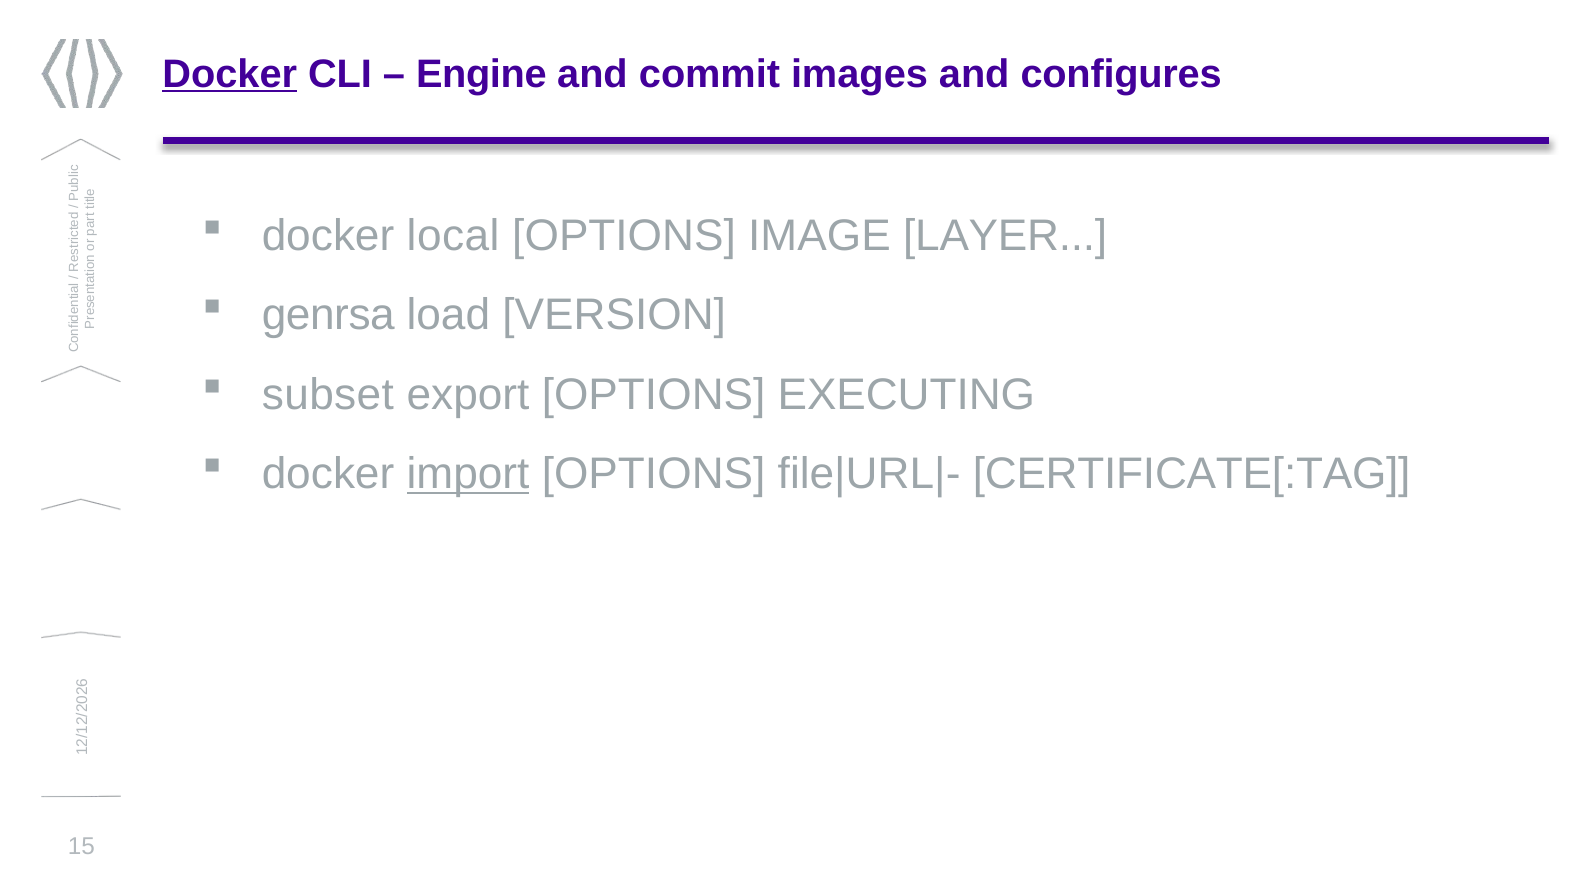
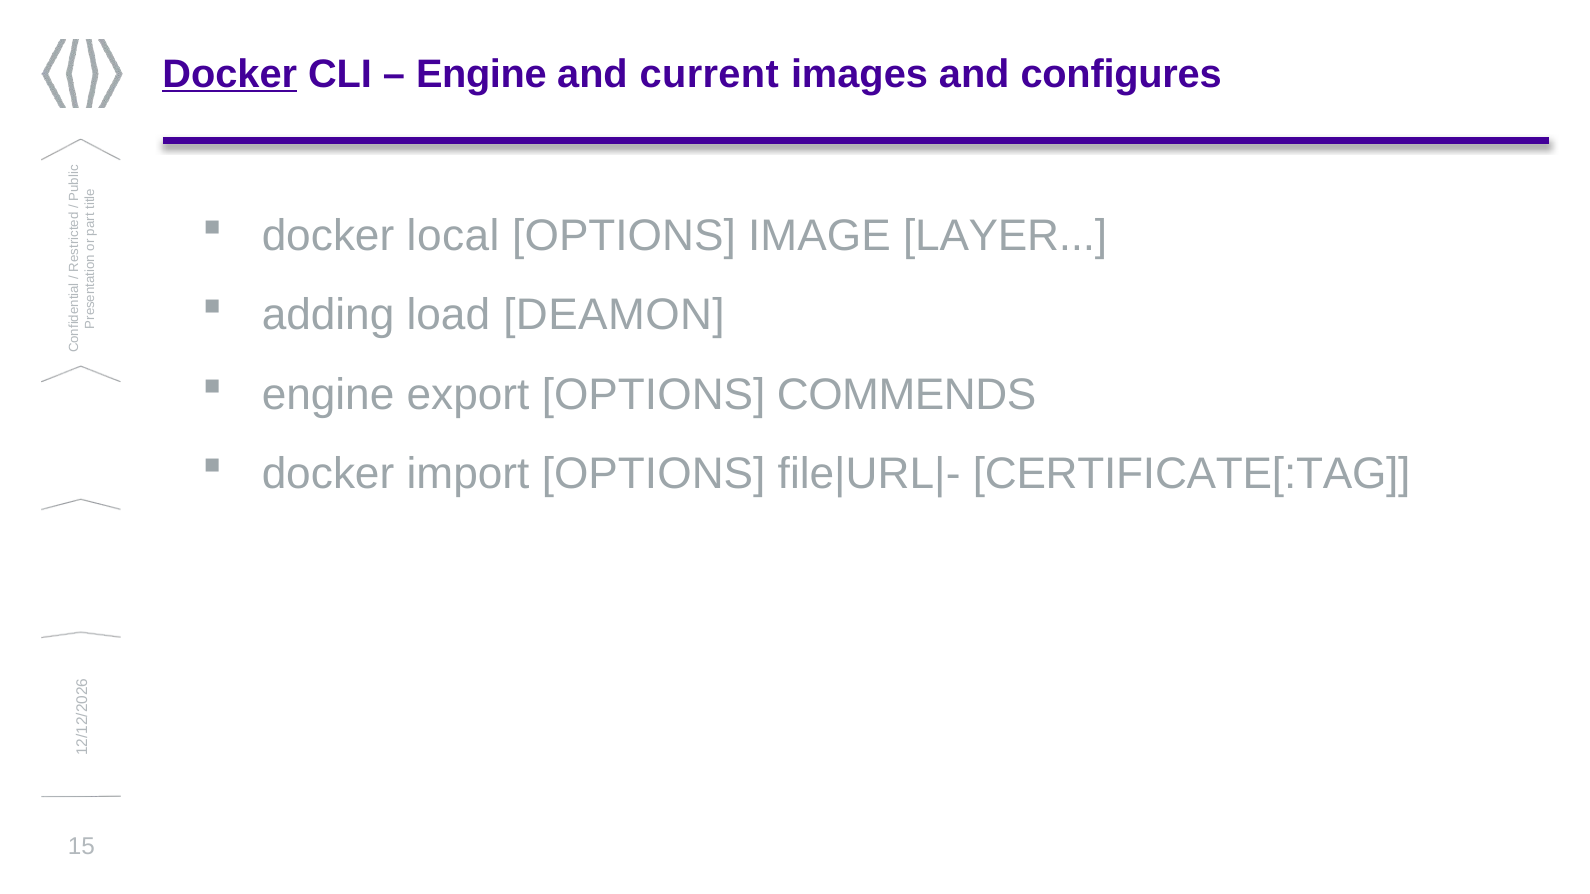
commit: commit -> current (709, 74)
genrsa: genrsa -> adding (328, 315)
VERSION: VERSION -> DEAMON (614, 315)
subset: subset -> engine (328, 395)
EXECUTING: EXECUTING -> COMMENDS (907, 395)
import underline: present -> none (468, 474)
